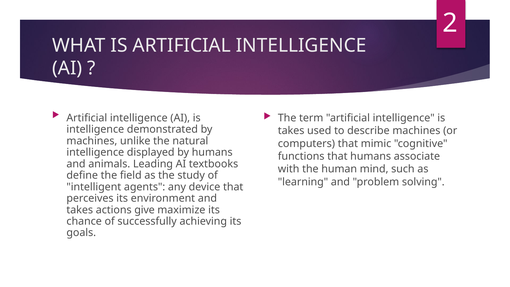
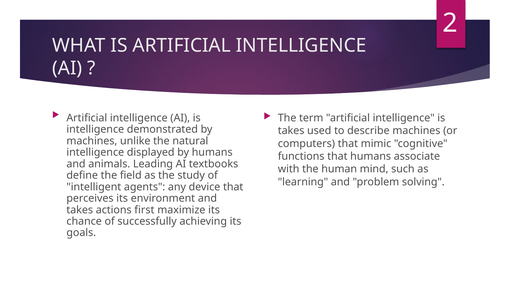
give: give -> first (144, 210)
